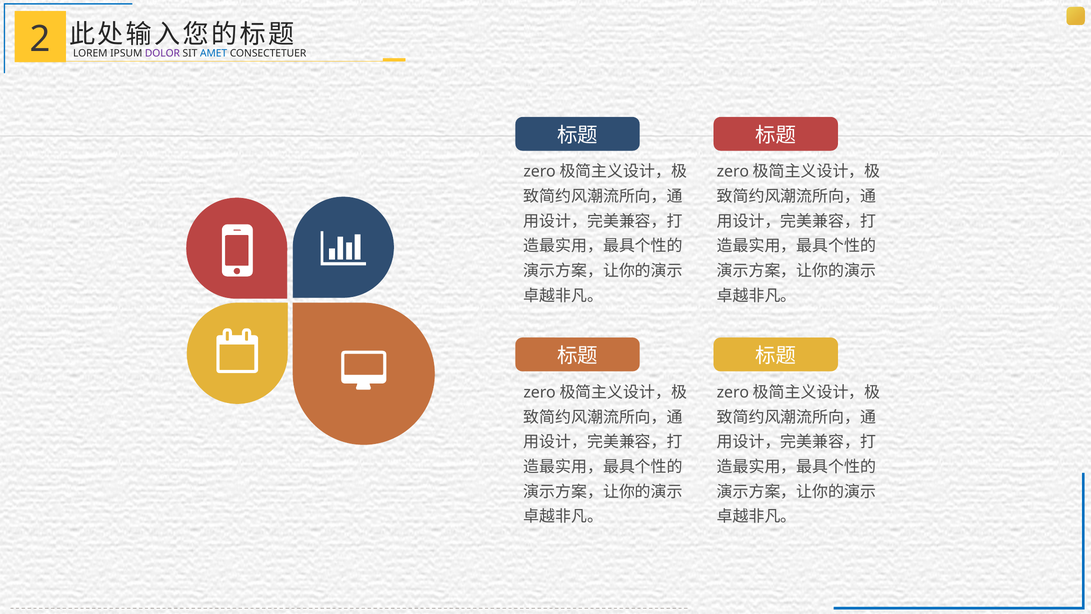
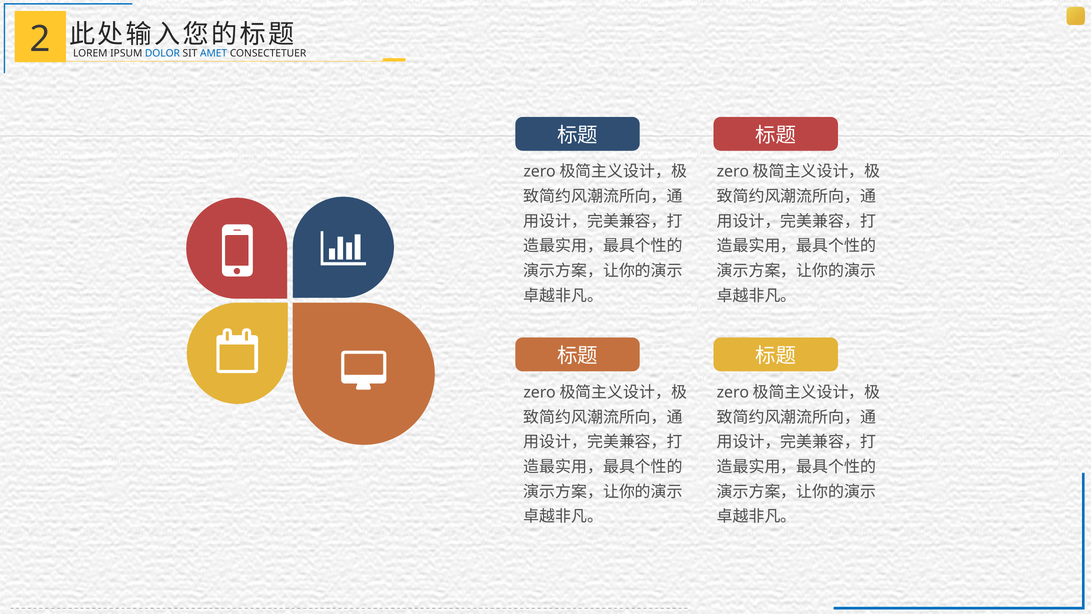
DOLOR colour: purple -> blue (162, 53)
